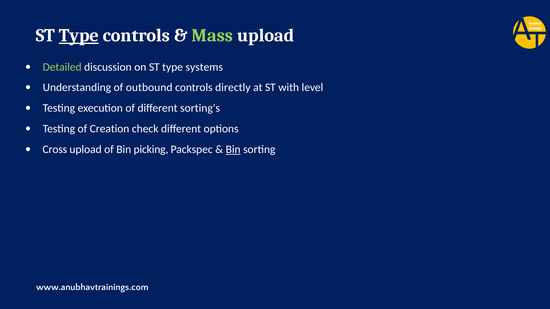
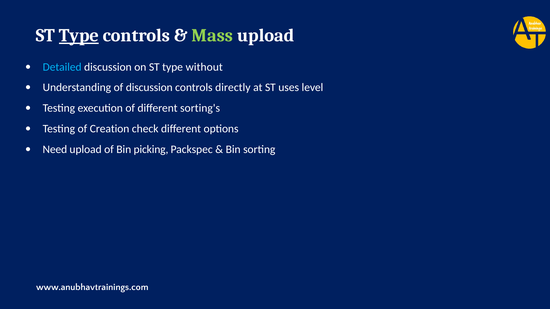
Detailed colour: light green -> light blue (62, 67)
systems: systems -> without (204, 67)
of outbound: outbound -> discussion (149, 88)
with: with -> uses (289, 88)
Cross: Cross -> Need (55, 149)
Bin underline: present -> none (233, 149)
